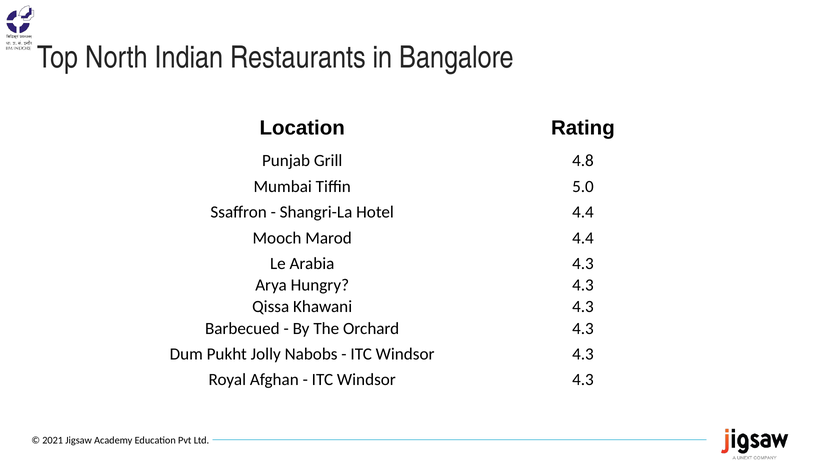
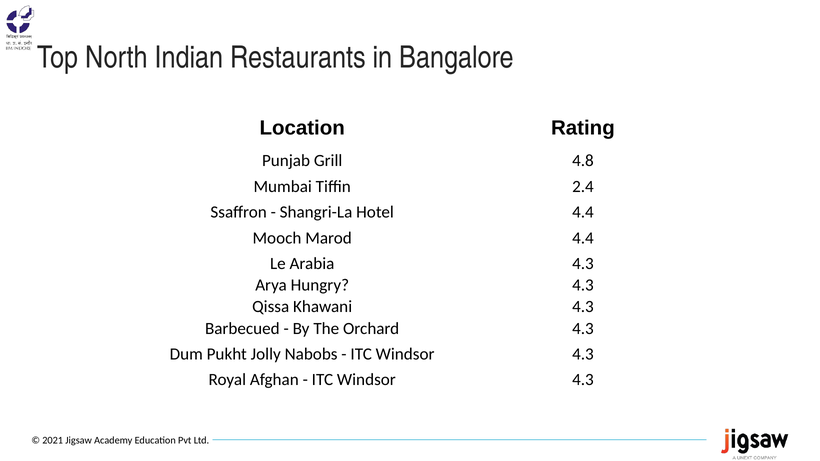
5.0: 5.0 -> 2.4 (583, 187)
